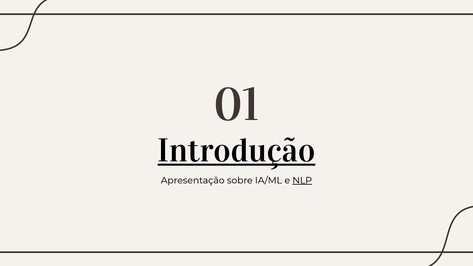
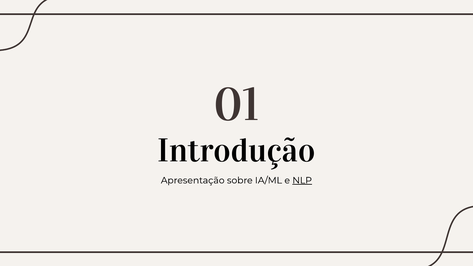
Introdução underline: present -> none (236, 151)
